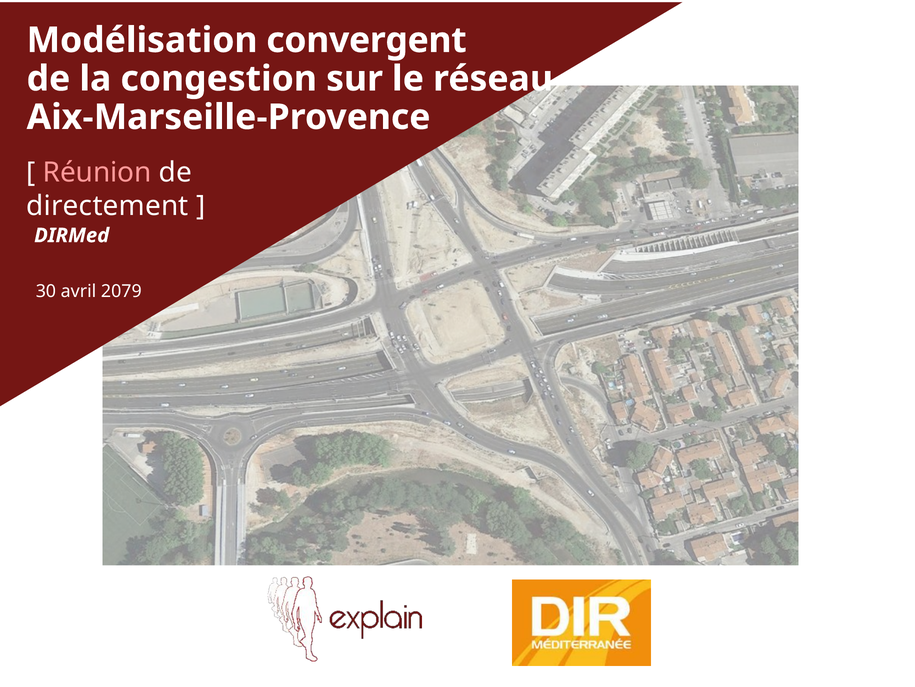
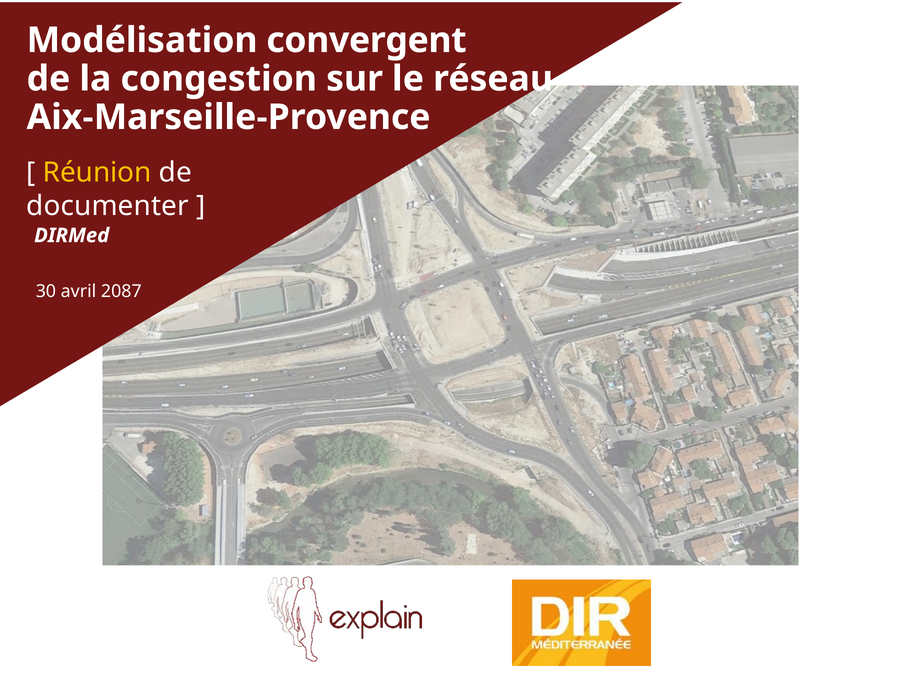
Réunion colour: pink -> yellow (97, 172)
directement: directement -> documenter (108, 206)
2079: 2079 -> 2087 (121, 291)
